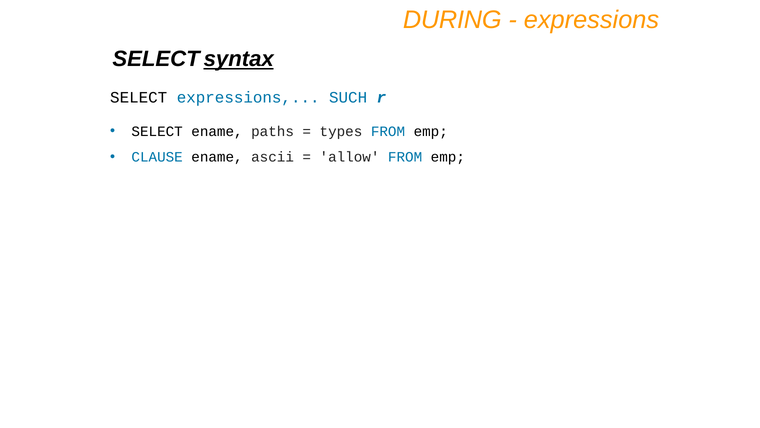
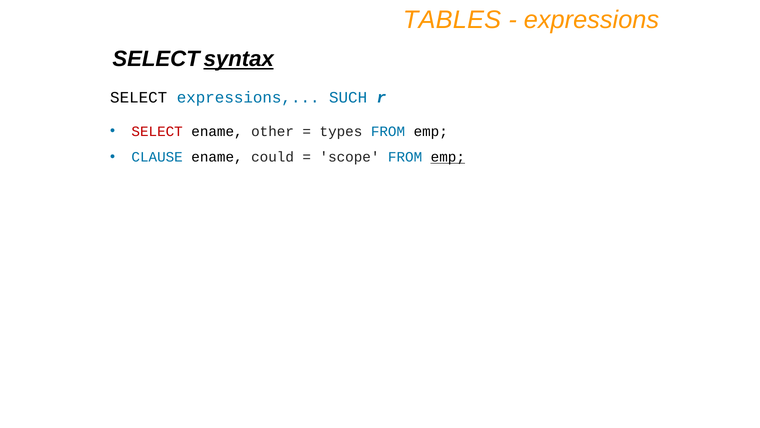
DURING: DURING -> TABLES (452, 20)
SELECT colour: black -> red (157, 131)
paths: paths -> other (273, 131)
ascii: ascii -> could (273, 157)
allow: allow -> scope (350, 157)
emp underline: none -> present (448, 157)
